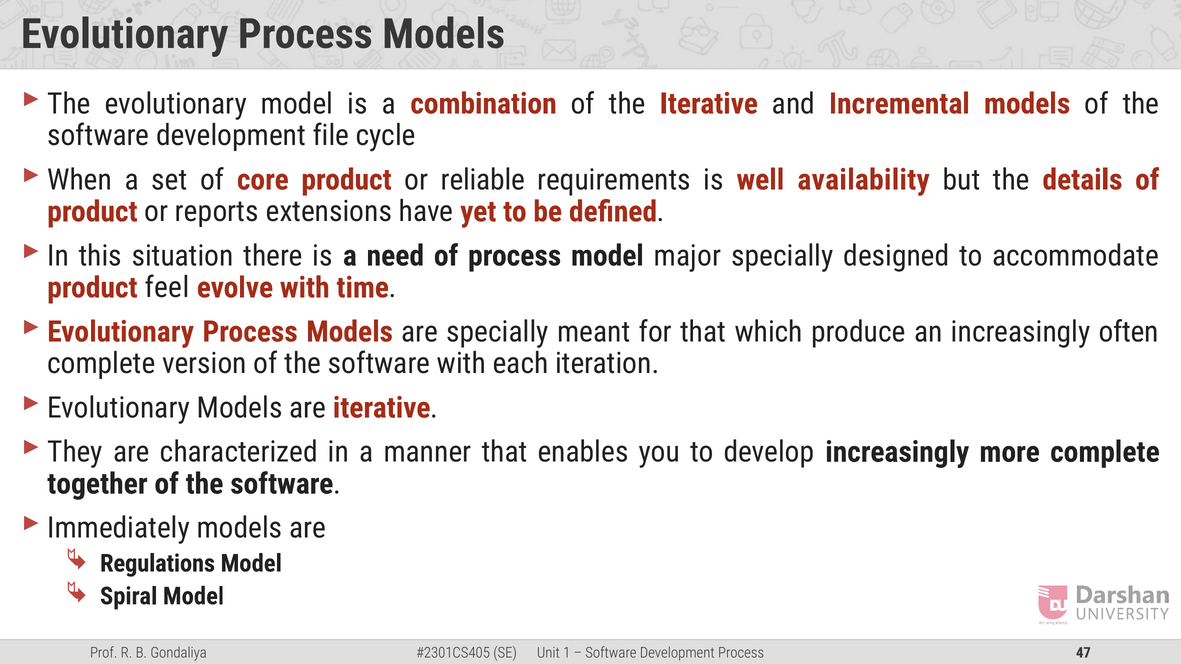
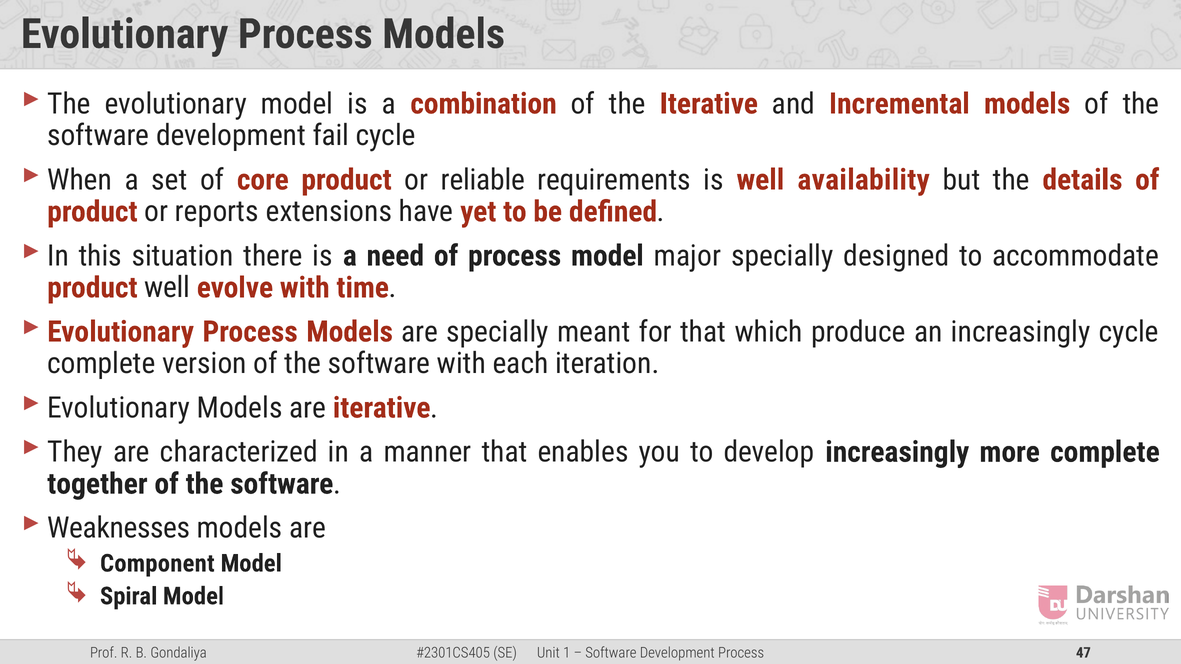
file: file -> fail (331, 136)
product feel: feel -> well (167, 288)
increasingly often: often -> cycle (1129, 332)
Immediately: Immediately -> Weaknesses (119, 528)
Regulations: Regulations -> Component (157, 564)
